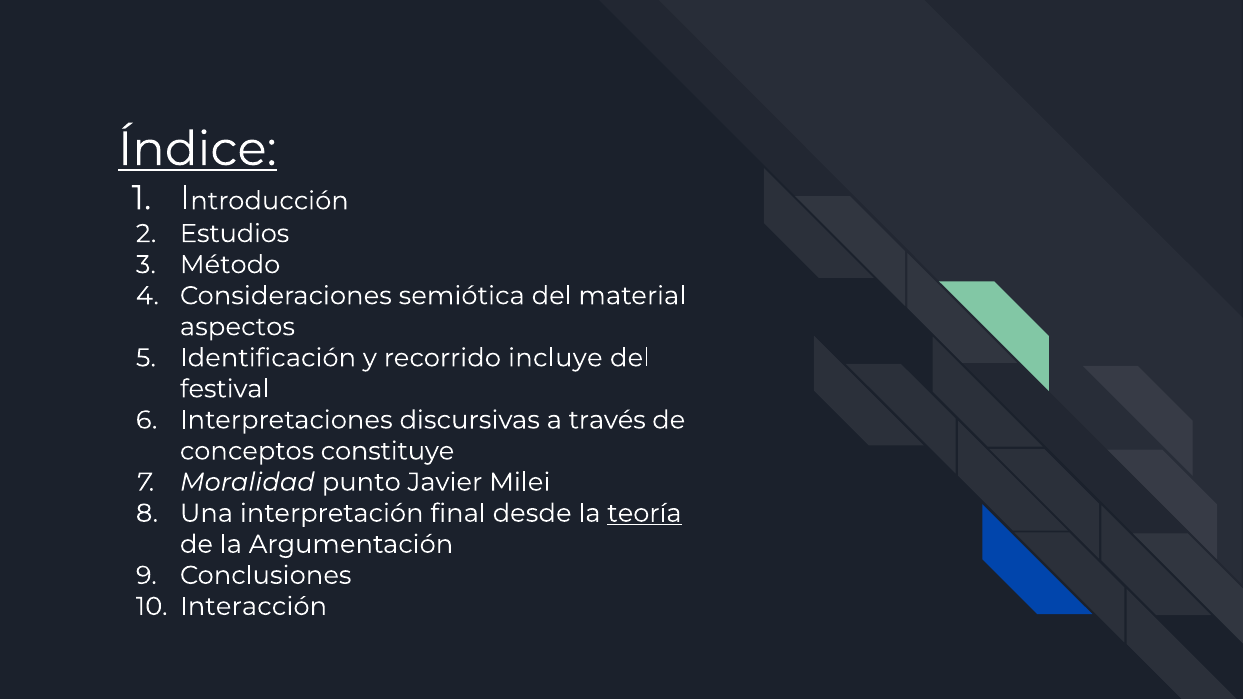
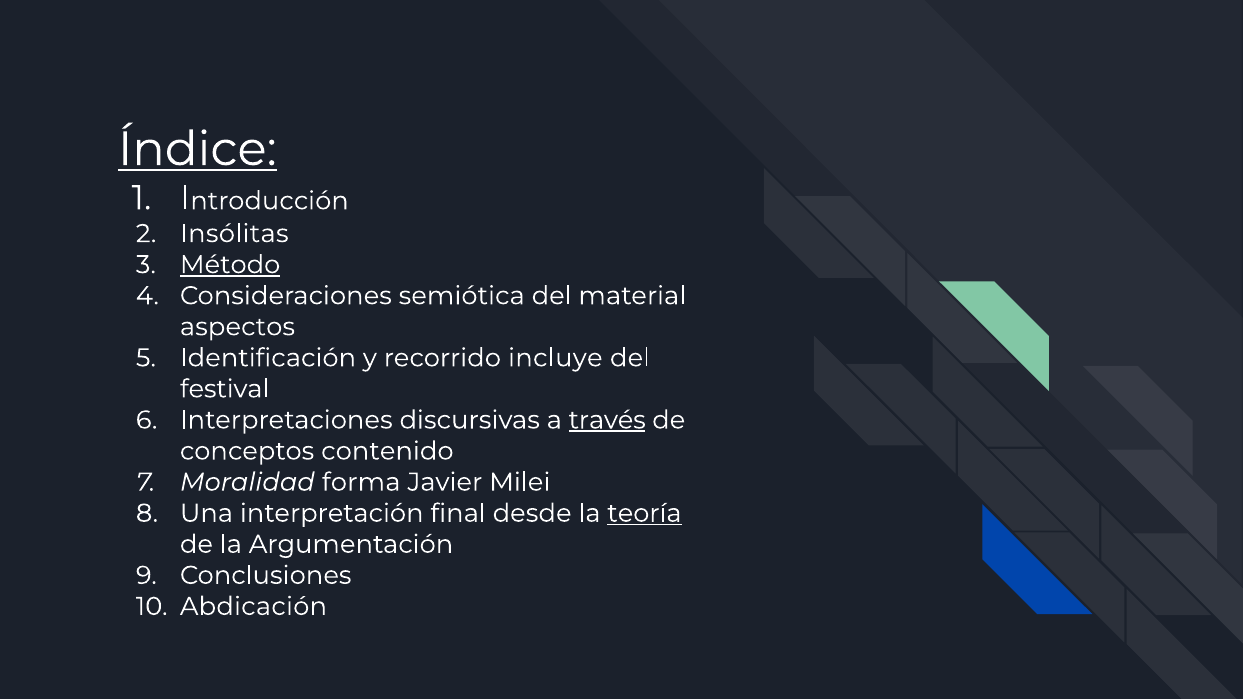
Estudios: Estudios -> Insólitas (234, 234)
Método underline: none -> present (230, 265)
través underline: none -> present (607, 420)
constituye: constituye -> contenido (387, 451)
punto: punto -> forma (361, 482)
Interacción: Interacción -> Abdicación (253, 607)
